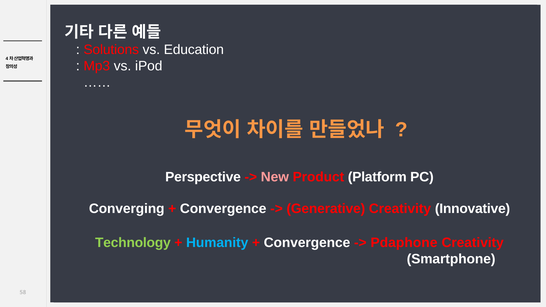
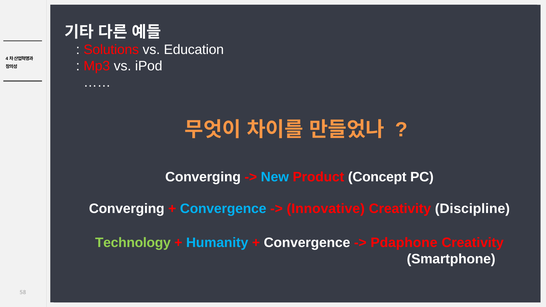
Perspective: Perspective -> Converging (203, 177)
New colour: pink -> light blue (275, 177)
Platform: Platform -> Concept (377, 177)
Convergence colour: white -> light blue (223, 209)
Generative: Generative -> Innovative (326, 209)
Innovative: Innovative -> Discipline (472, 209)
